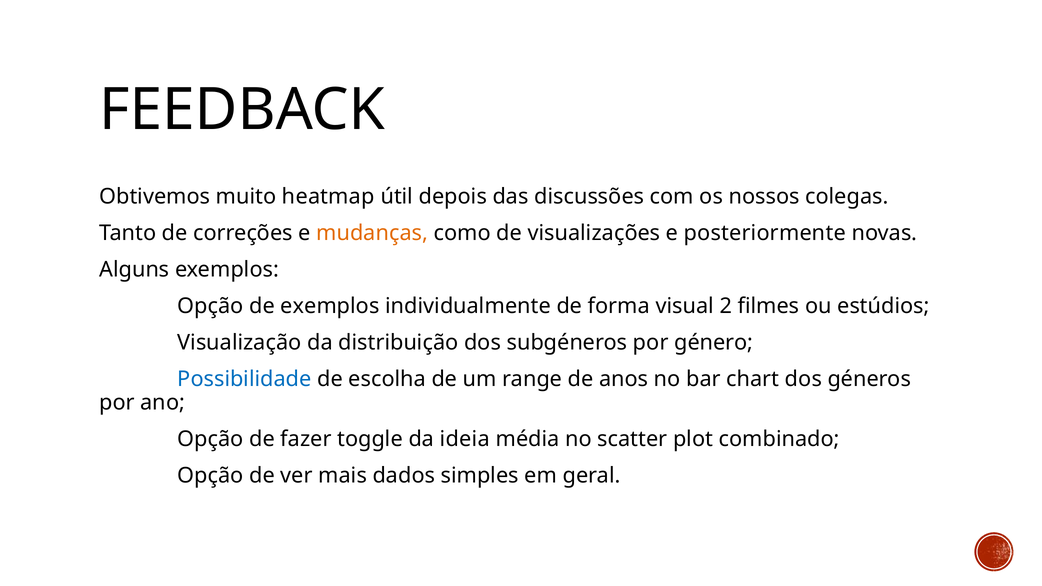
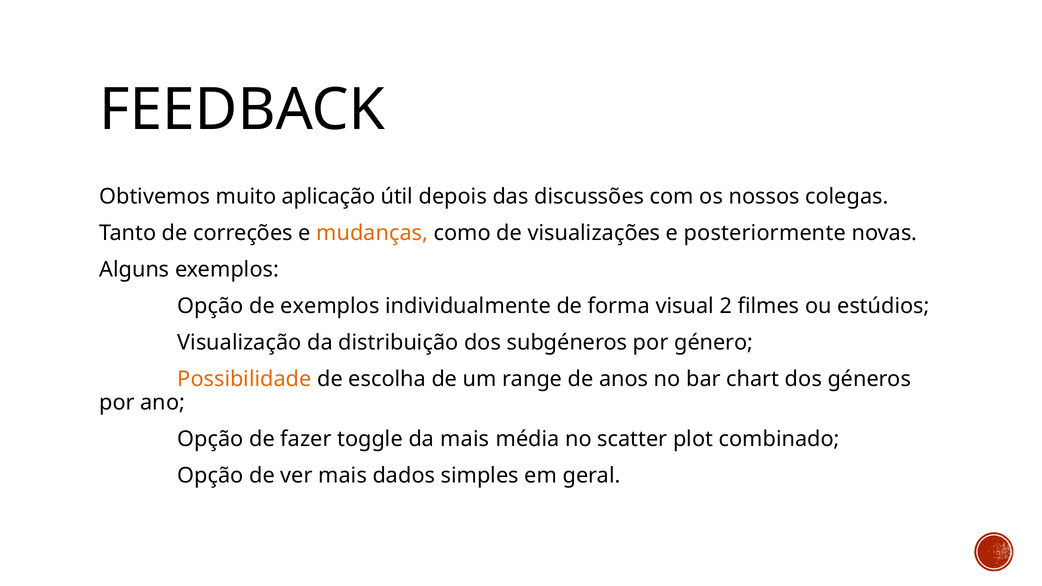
heatmap: heatmap -> aplicação (329, 197)
Possibilidade colour: blue -> orange (244, 379)
da ideia: ideia -> mais (465, 439)
